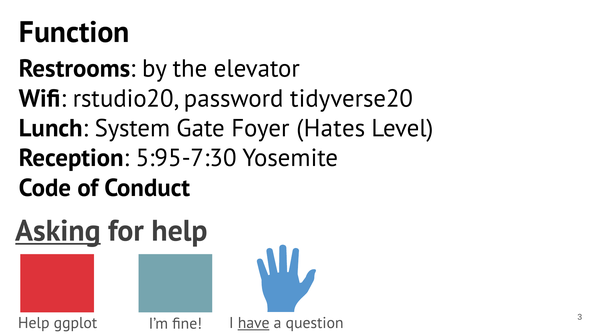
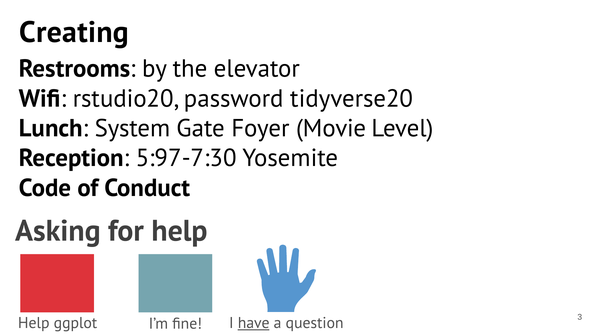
Function: Function -> Creating (74, 32)
Hates: Hates -> Movie (331, 128)
5:95-7:30: 5:95-7:30 -> 5:97-7:30 (186, 158)
Asking underline: present -> none (58, 231)
